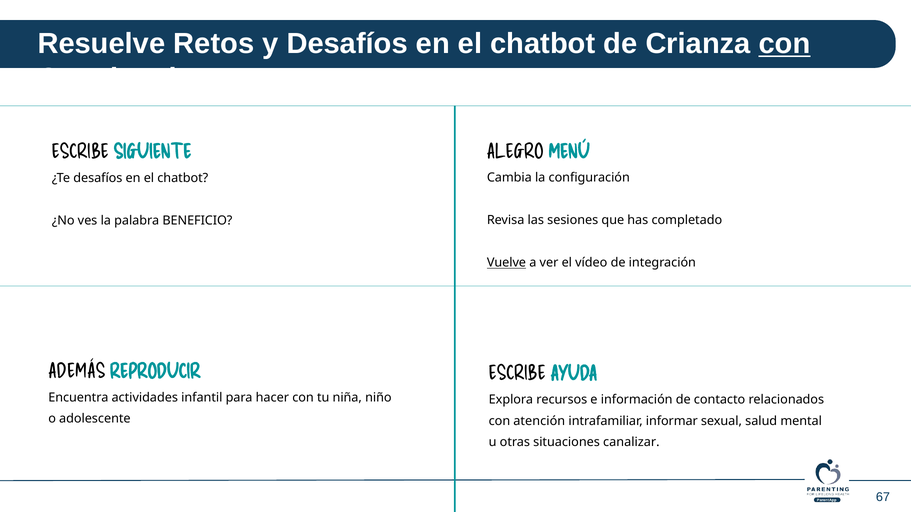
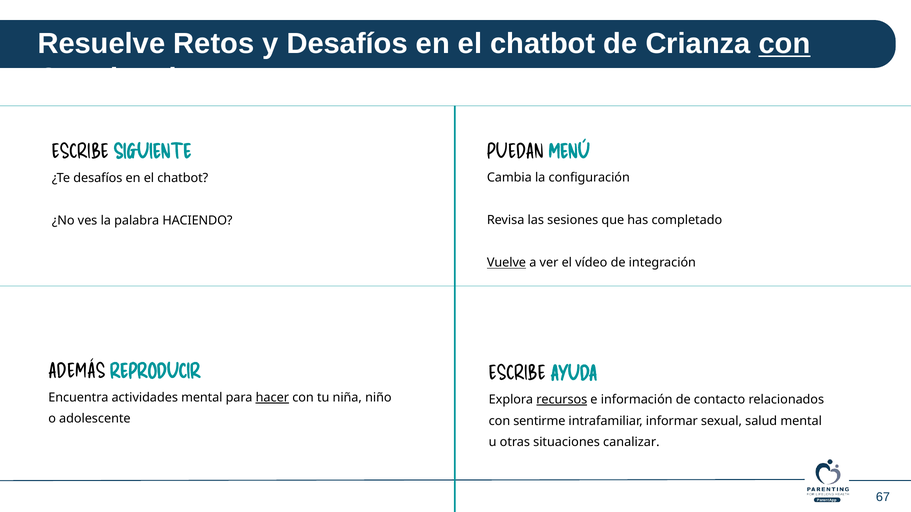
ALEGRO: ALEGRO -> PUEDAN (515, 152)
BENEFICIO: BENEFICIO -> HACIENDO (197, 221)
actividades infantil: infantil -> mental (202, 398)
hacer underline: none -> present (272, 398)
recursos underline: none -> present (562, 400)
atención: atención -> sentirme (539, 421)
